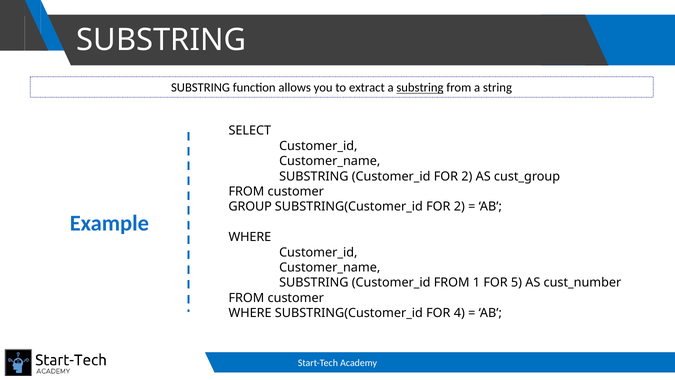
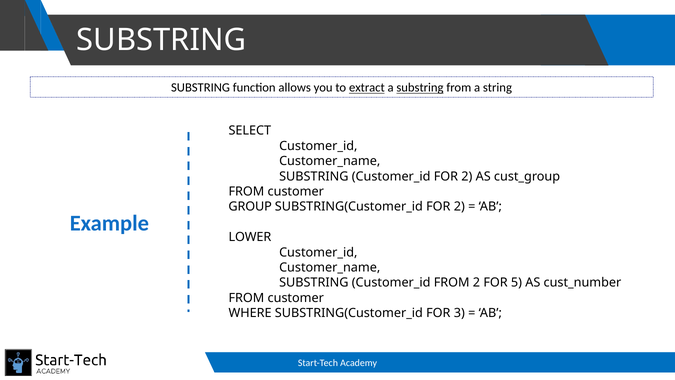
extract underline: none -> present (367, 88)
WHERE: WHERE -> LOWER (250, 237)
FROM 1: 1 -> 2 (476, 283)
4: 4 -> 3 (459, 313)
